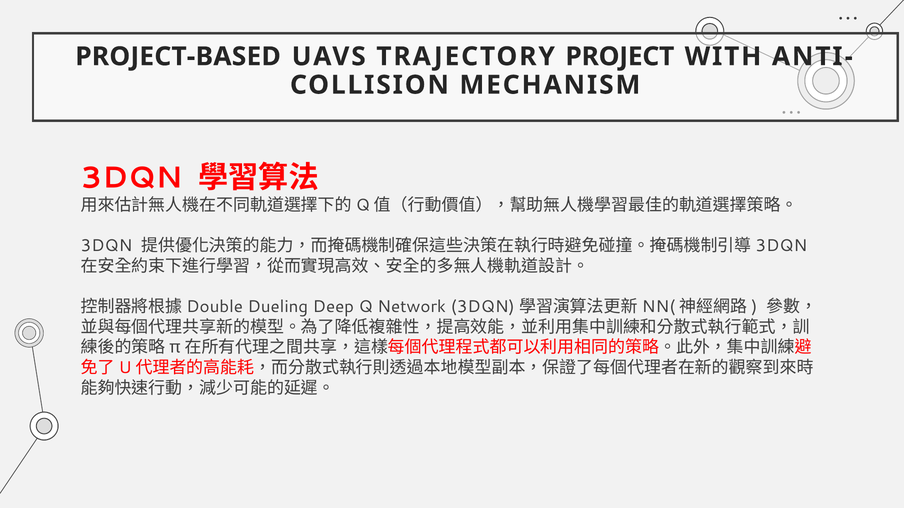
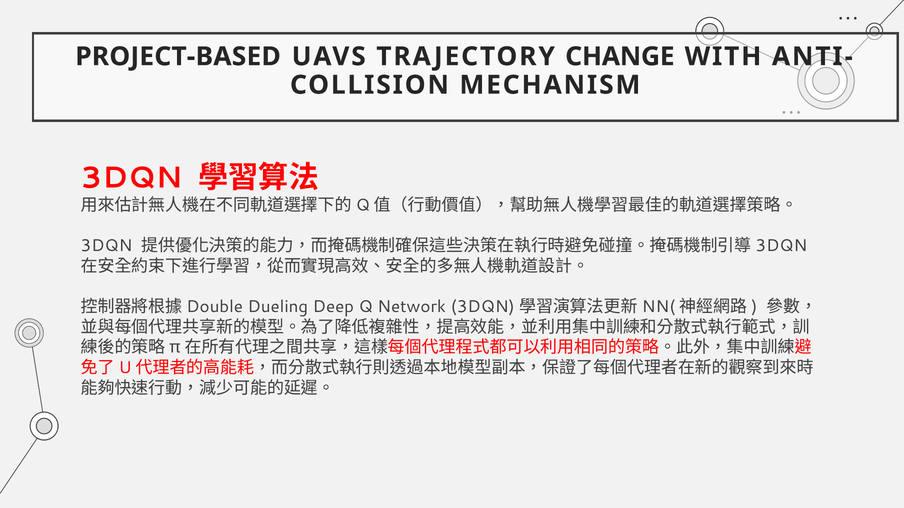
PROJECT: PROJECT -> CHANGE (620, 57)
